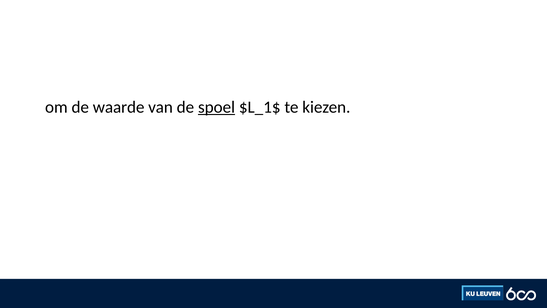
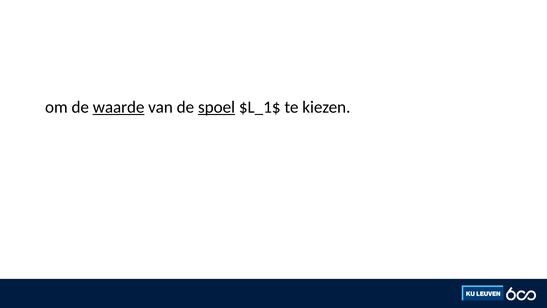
waarde underline: none -> present (119, 107)
